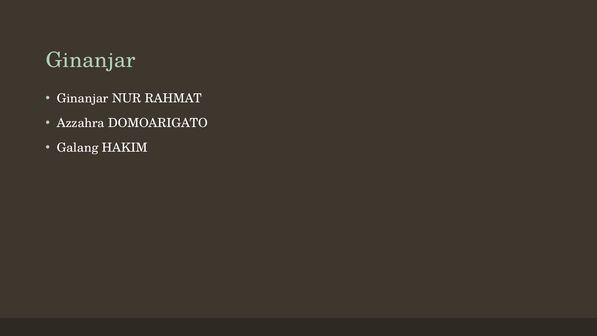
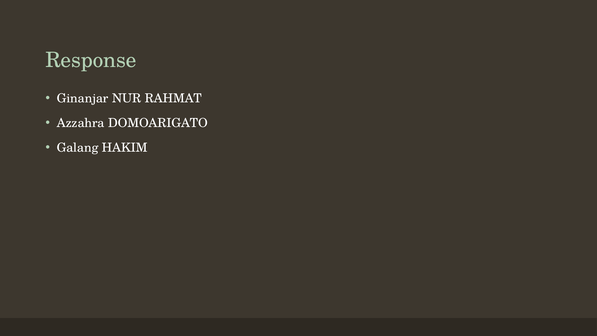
Ginanjar: Ginanjar -> Response (91, 60)
